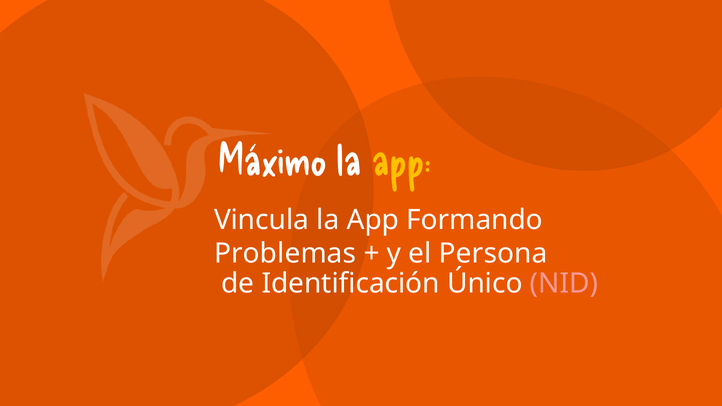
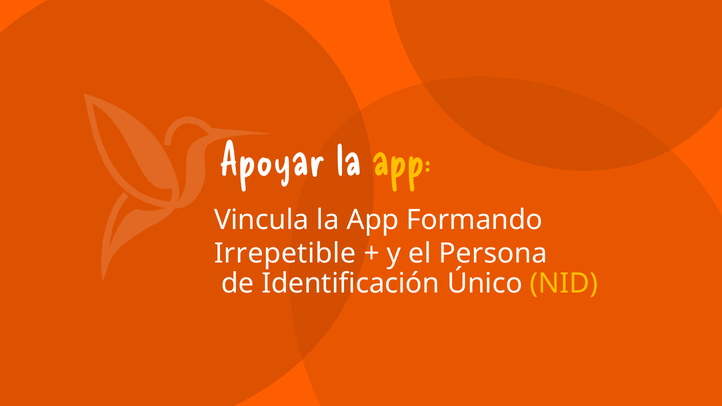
Máximo: Máximo -> Apoyar (272, 161)
Problemas: Problemas -> Irrepetible (285, 254)
NID colour: pink -> yellow (564, 284)
